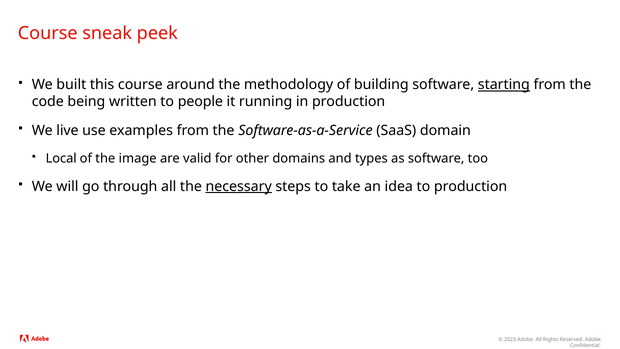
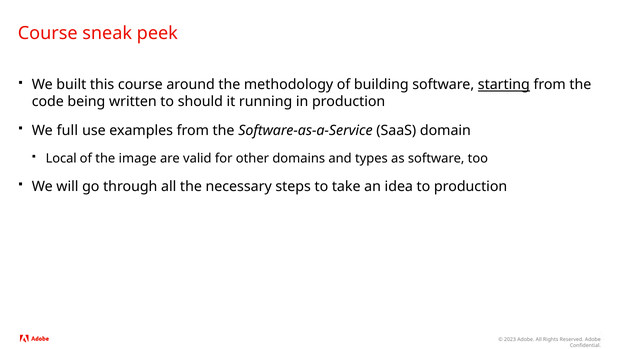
people: people -> should (200, 102)
live: live -> full (67, 130)
necessary underline: present -> none (239, 186)
